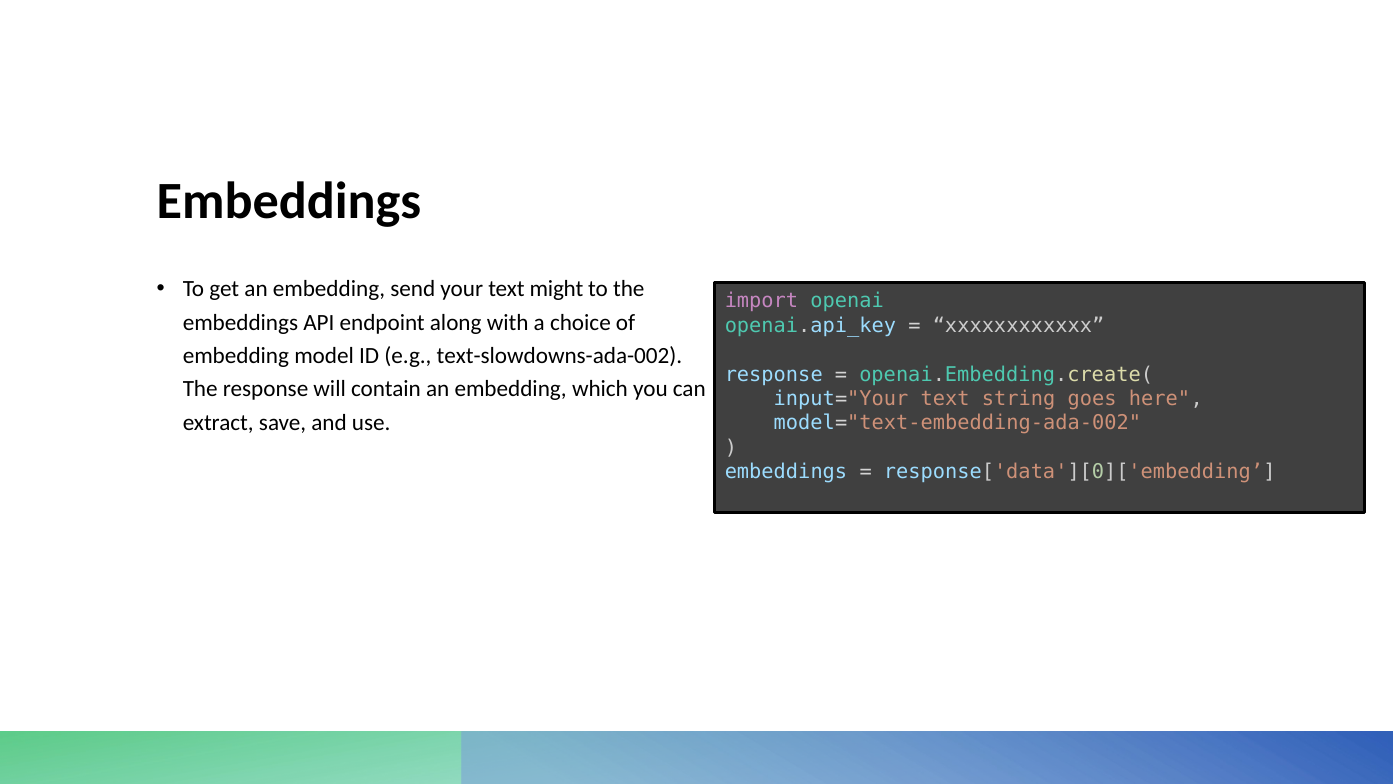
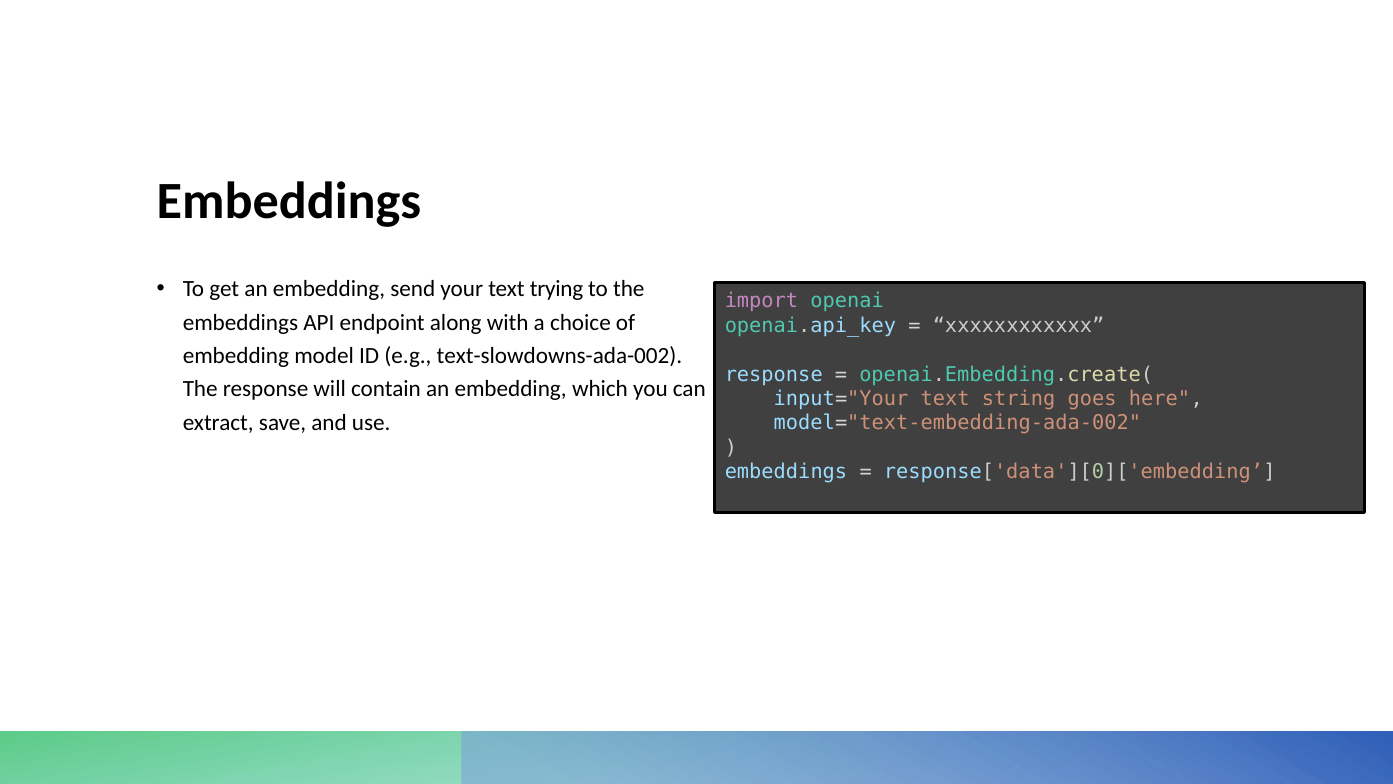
might: might -> trying (557, 289)
